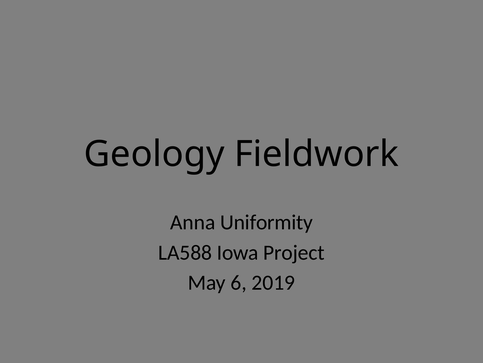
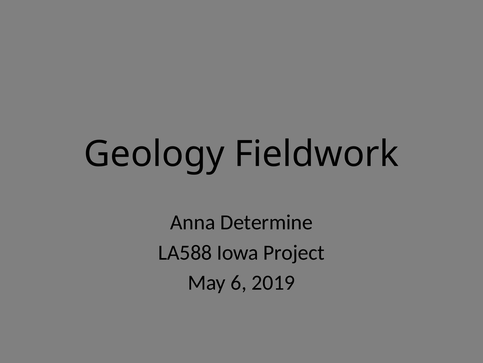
Uniformity: Uniformity -> Determine (267, 222)
